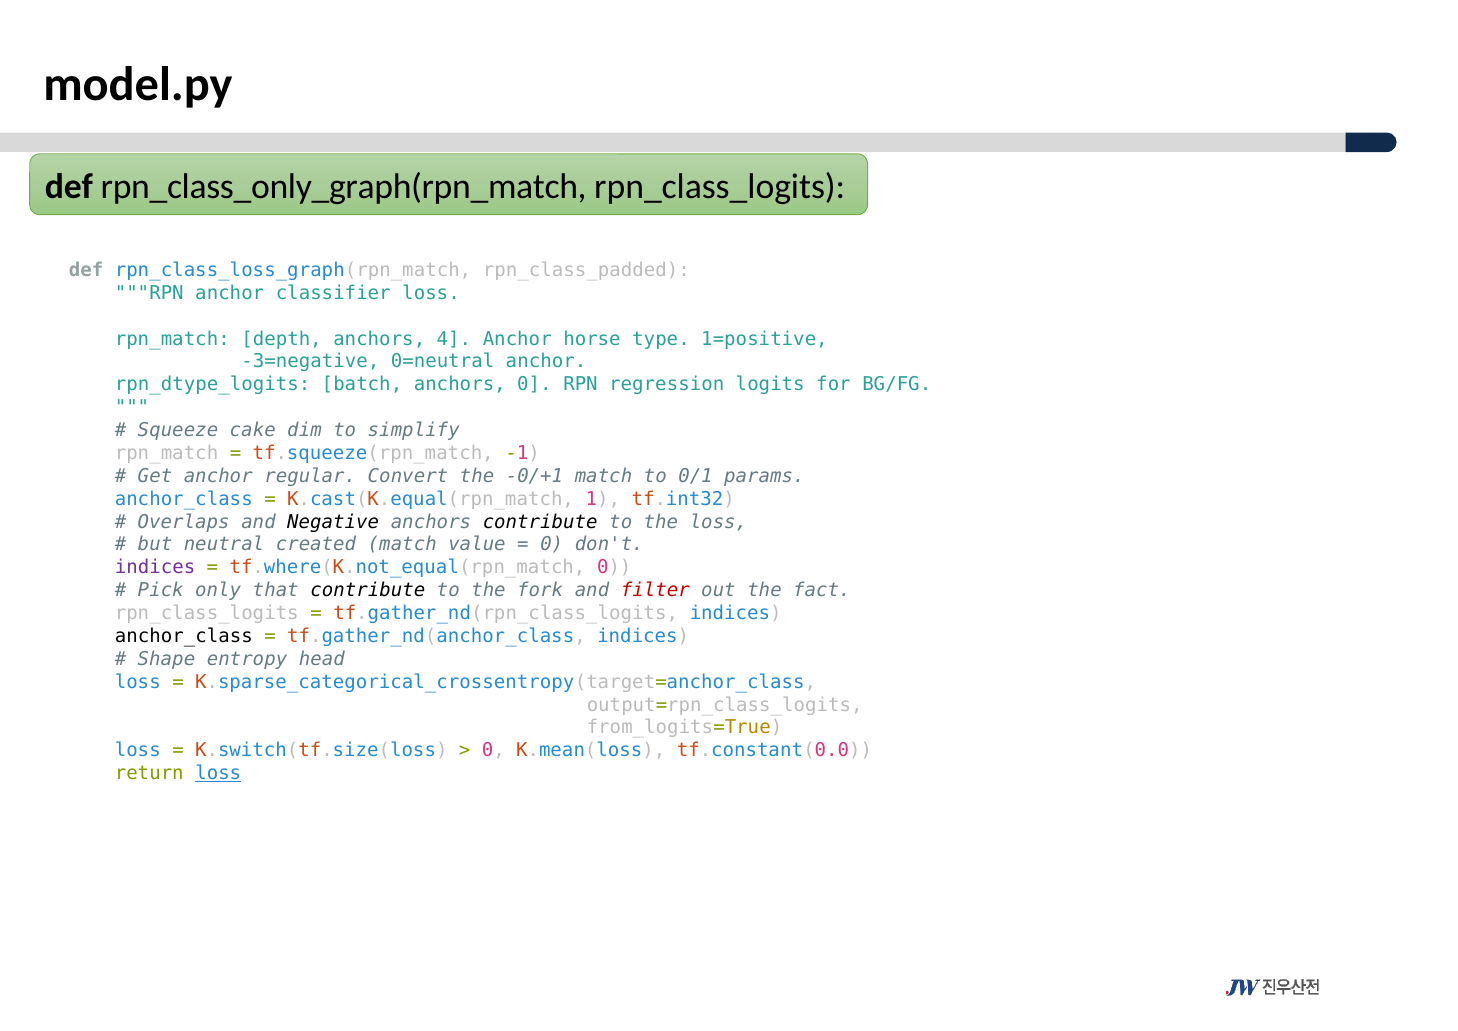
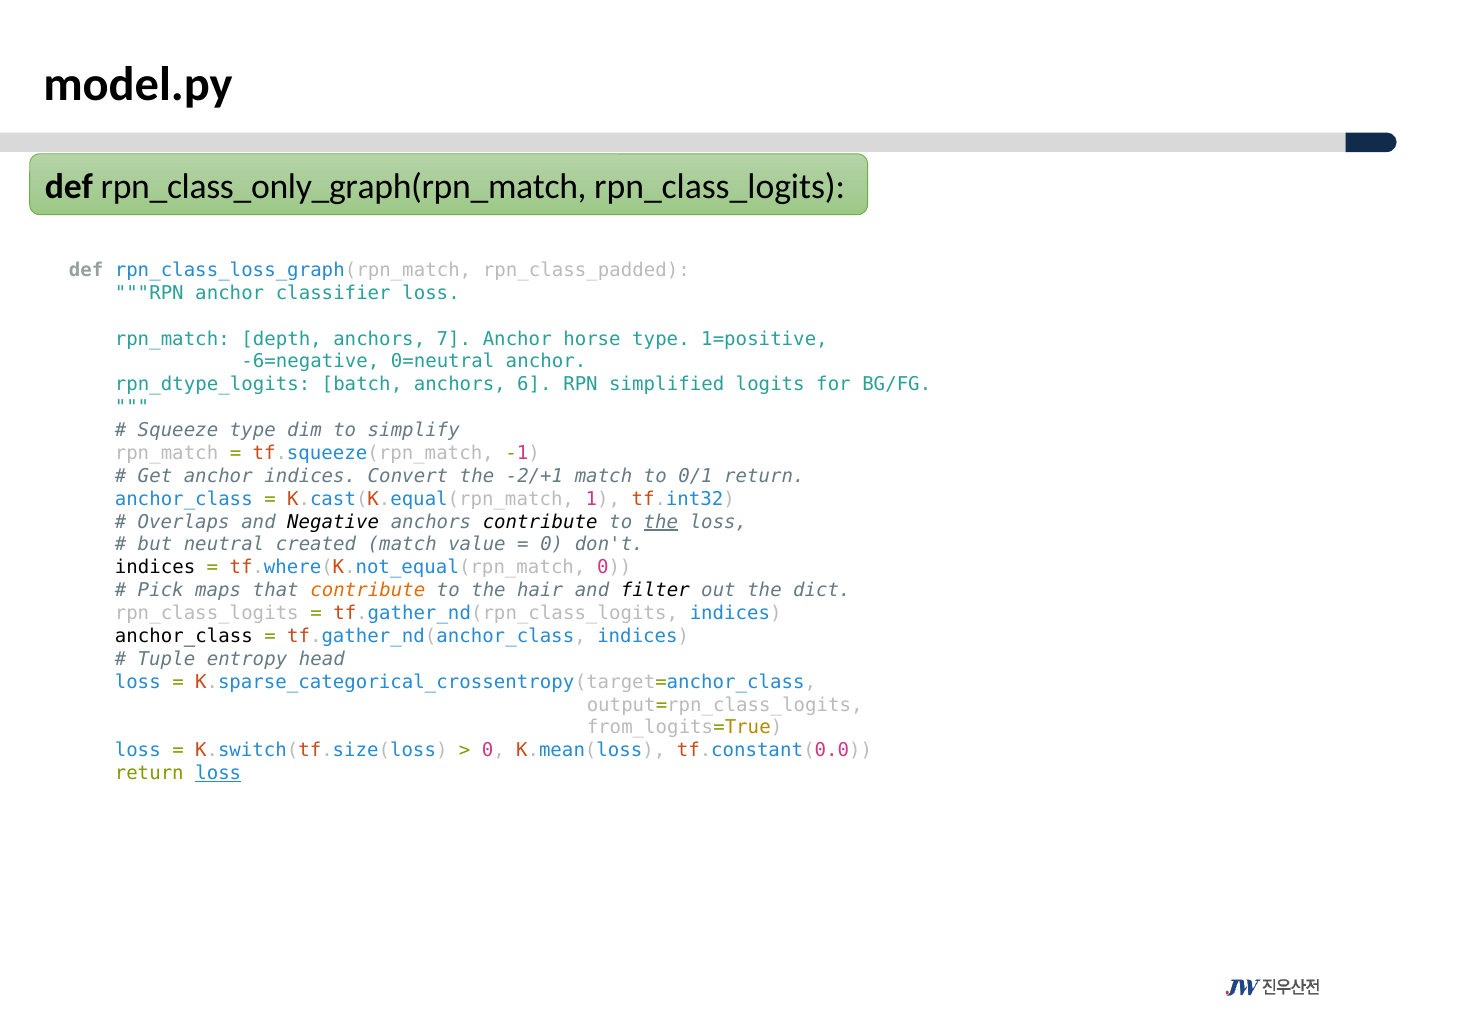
4: 4 -> 7 (454, 339)
-3=negative: -3=negative -> -6=negative (310, 362)
anchors 0: 0 -> 6 (534, 384)
regression: regression -> simplified (667, 384)
Squeeze cake: cake -> type (253, 430)
anchor regular: regular -> indices (310, 476)
-0/+1: -0/+1 -> -2/+1 (534, 476)
0/1 params: params -> return (764, 476)
the underline: none -> present (661, 522)
indices colour: purple -> black (155, 567)
only: only -> maps (218, 590)
contribute colour: black -> orange (368, 590)
fork: fork -> hair (540, 590)
filter colour: red -> black (655, 590)
fact: fact -> dict (822, 590)
Shape: Shape -> Tuple (166, 659)
